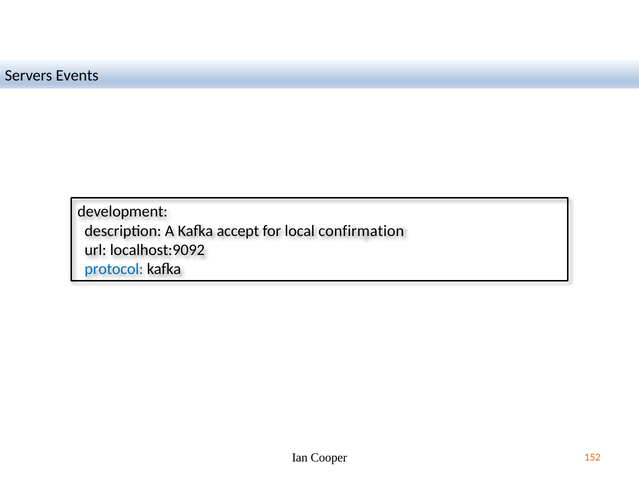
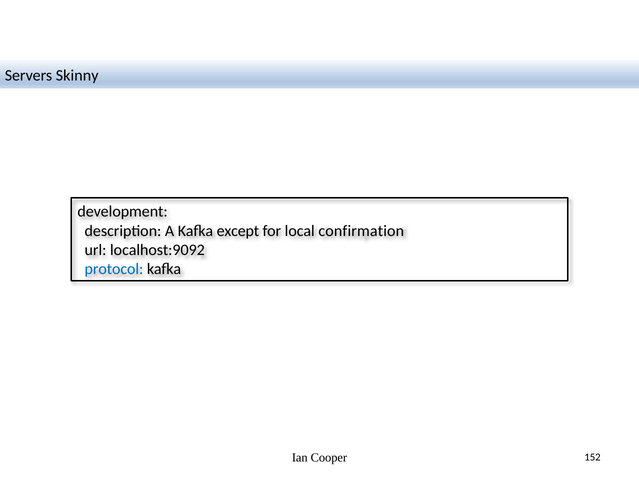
Events: Events -> Skinny (77, 75)
accept: accept -> except (238, 231)
152 colour: orange -> black (593, 458)
